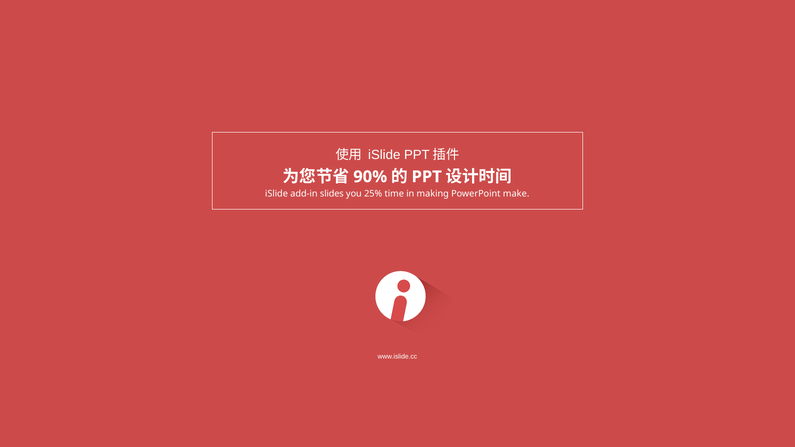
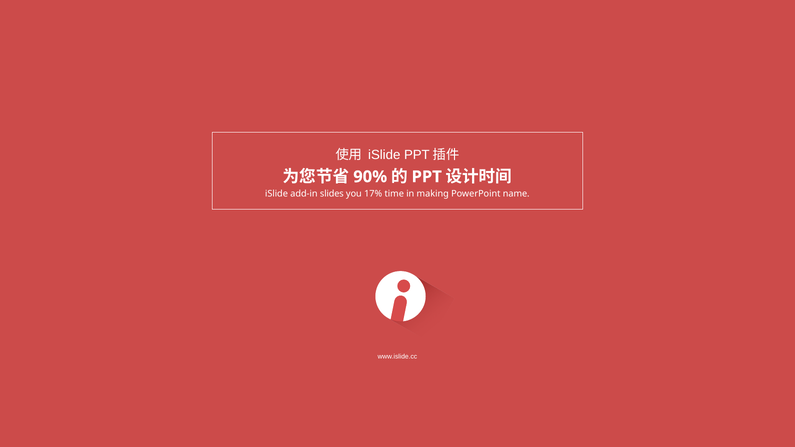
25%: 25% -> 17% (373, 194)
make: make -> name (516, 194)
